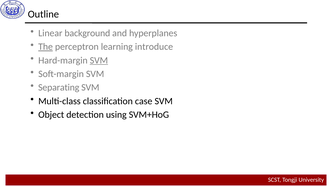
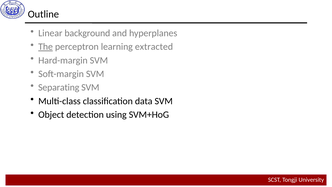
introduce: introduce -> extracted (154, 47)
SVM underline: present -> none (99, 60)
case: case -> data (144, 101)
